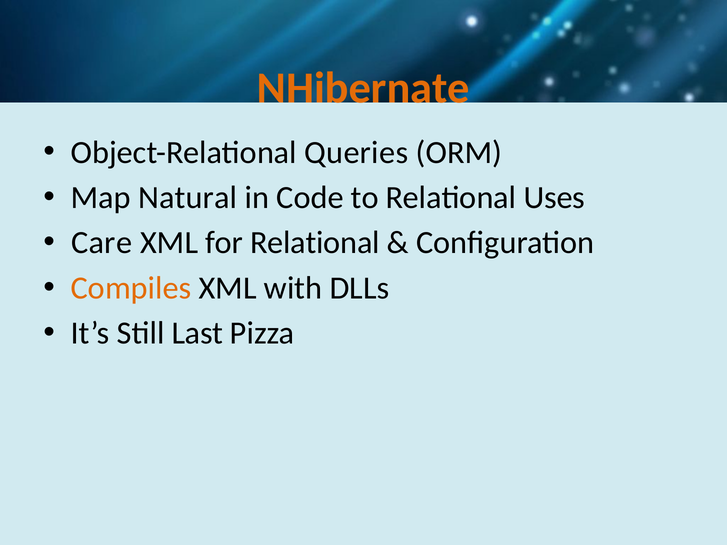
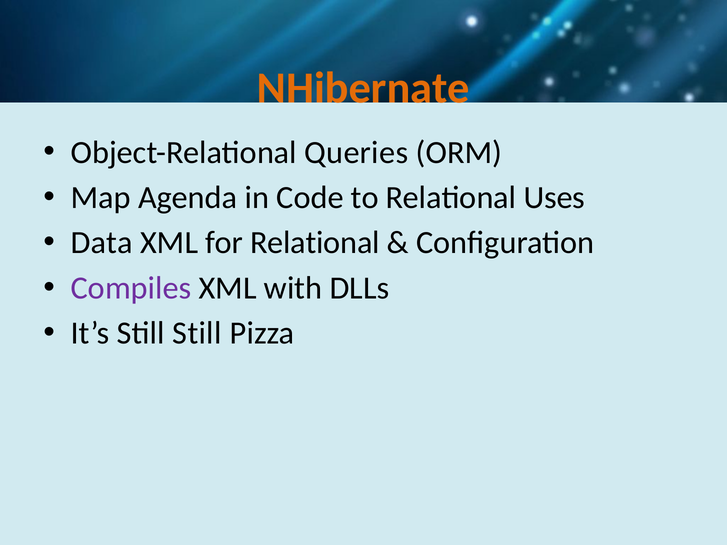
Natural: Natural -> Agenda (188, 198)
Care: Care -> Data (102, 243)
Compiles colour: orange -> purple (131, 288)
Still Last: Last -> Still (197, 333)
